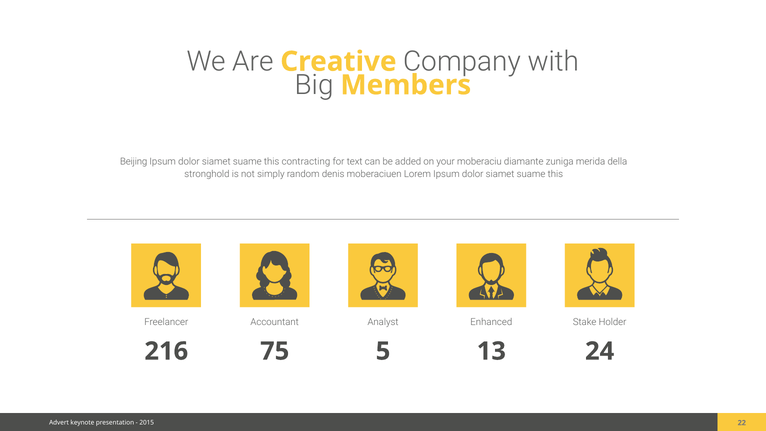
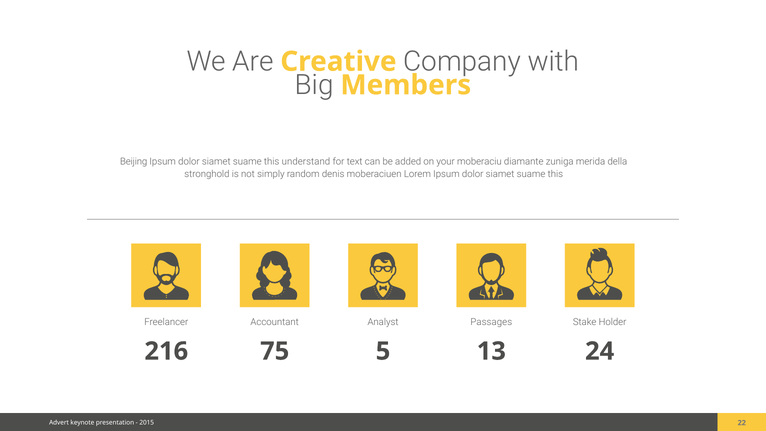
contracting: contracting -> understand (306, 162)
Enhanced: Enhanced -> Passages (491, 322)
